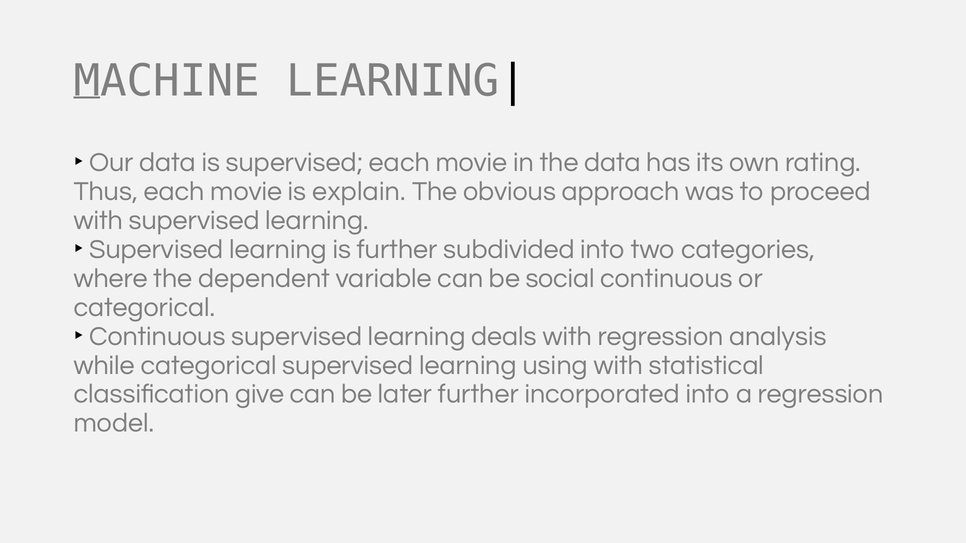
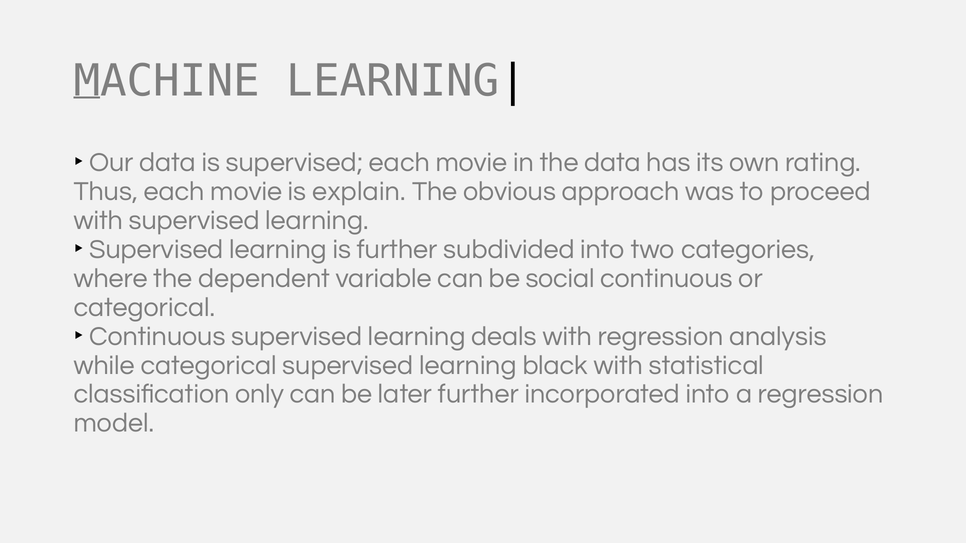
using: using -> black (555, 365)
give: give -> only (260, 394)
